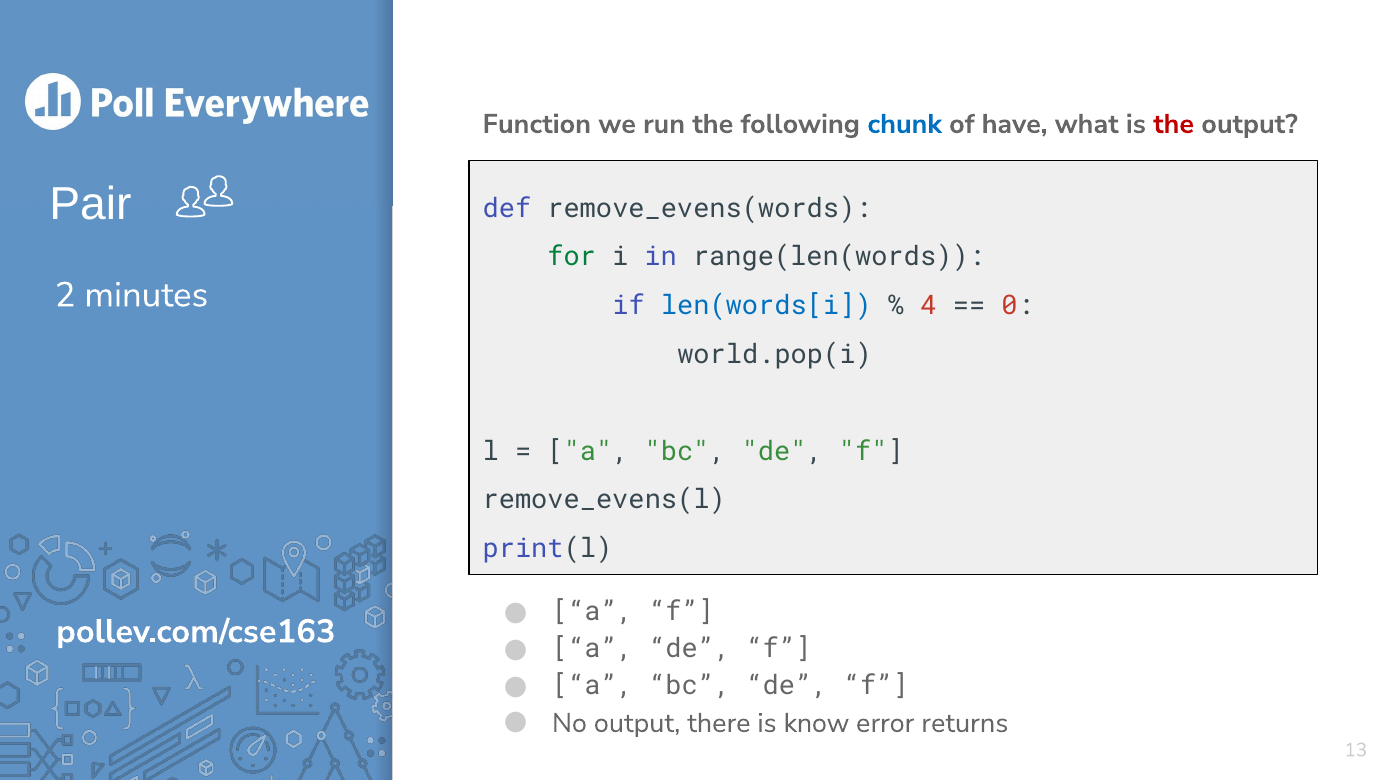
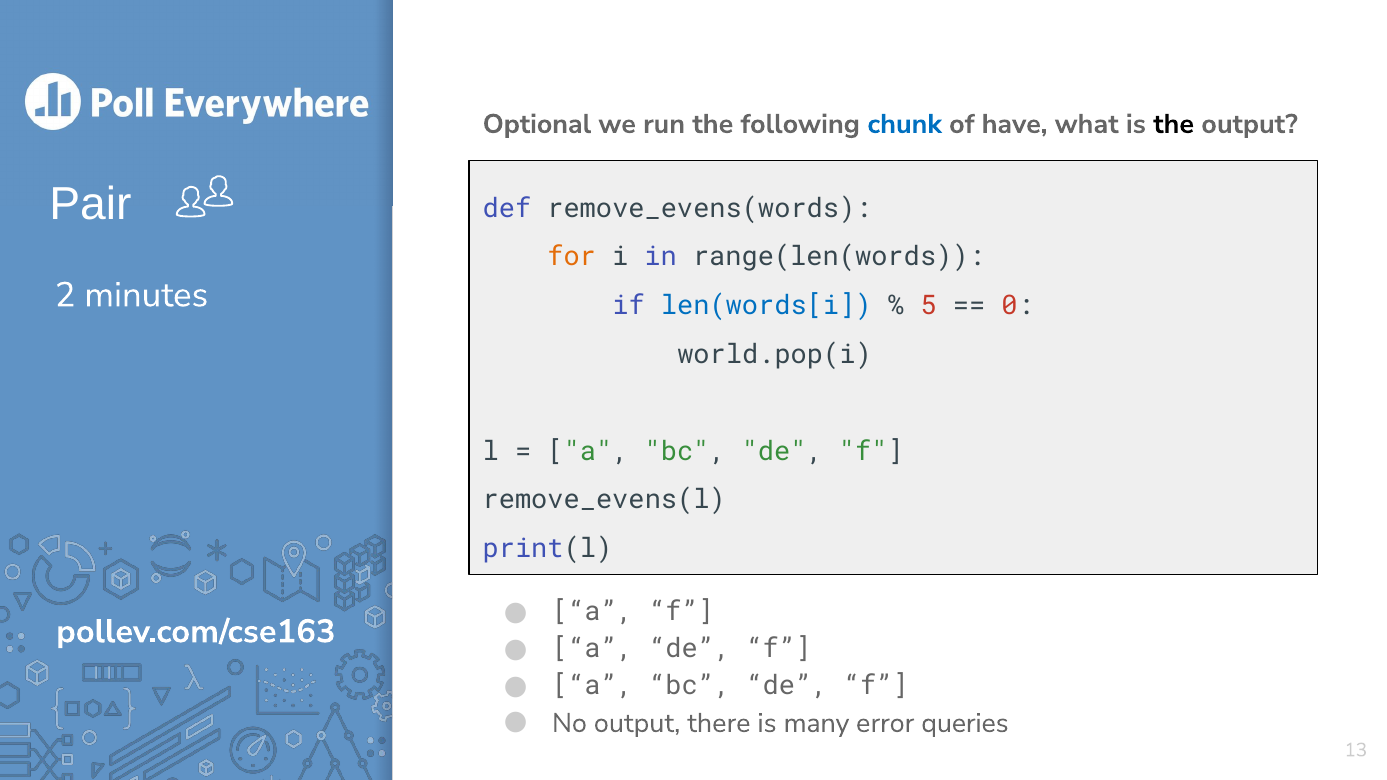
Function: Function -> Optional (537, 124)
the colour: red -> black (1174, 124)
for colour: green -> orange (572, 257)
4: 4 -> 5 (929, 306)
know: know -> many (816, 723)
returns: returns -> queries (965, 723)
